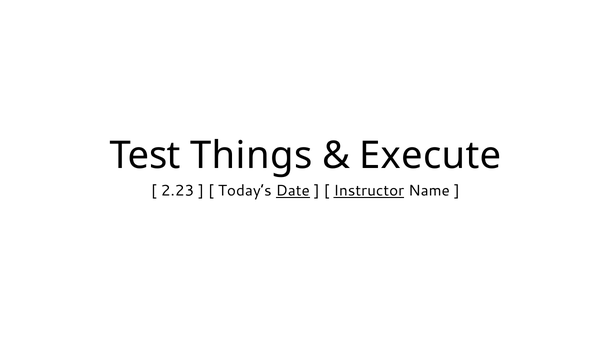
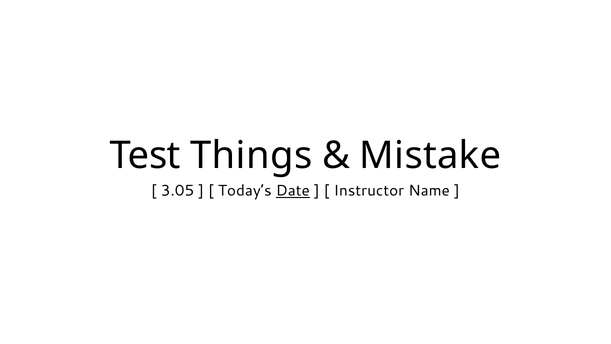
Execute: Execute -> Mistake (430, 156)
2.23: 2.23 -> 3.05 (178, 191)
Instructor underline: present -> none (369, 191)
